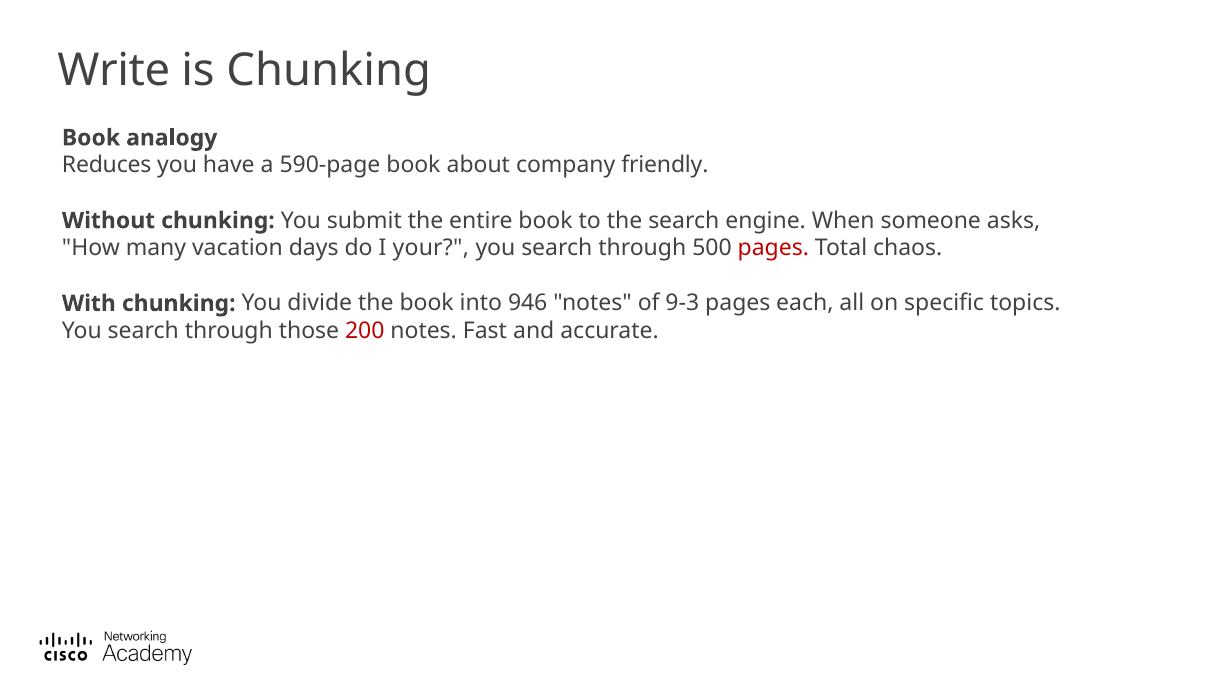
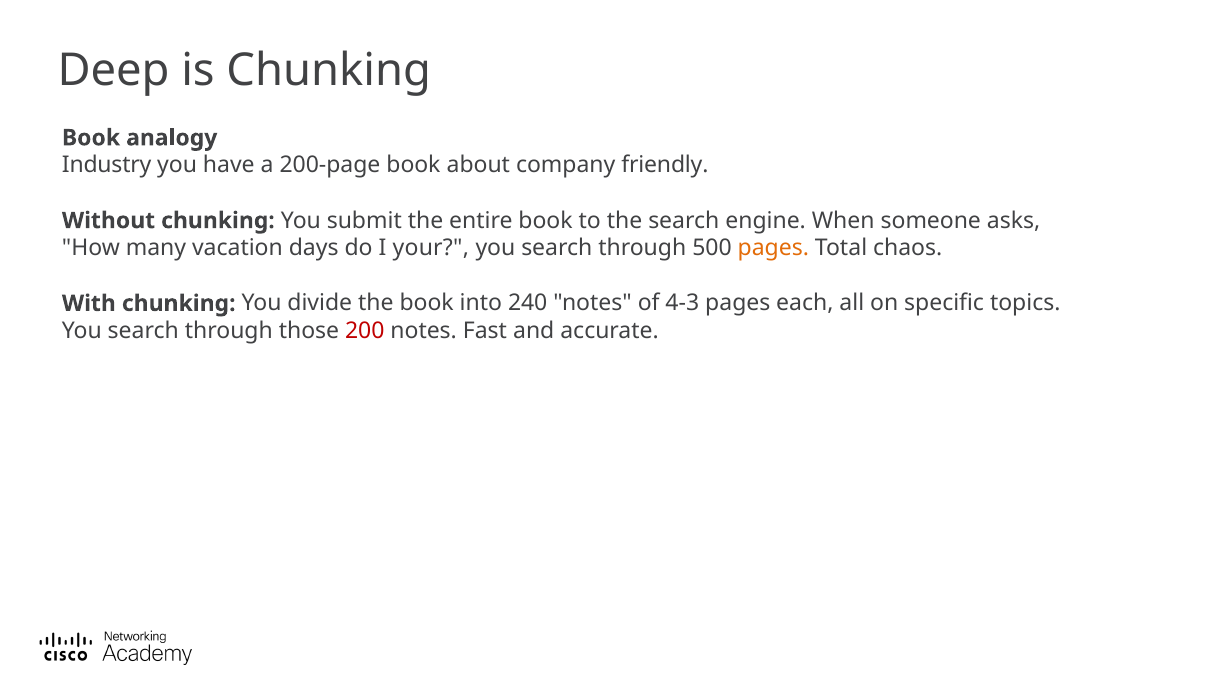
Write: Write -> Deep (114, 71)
Reduces: Reduces -> Industry (107, 165)
590-page: 590-page -> 200-page (330, 165)
pages colour: red -> orange (773, 248)
946: 946 -> 240 (528, 303)
9-3: 9-3 -> 4-3 (682, 303)
